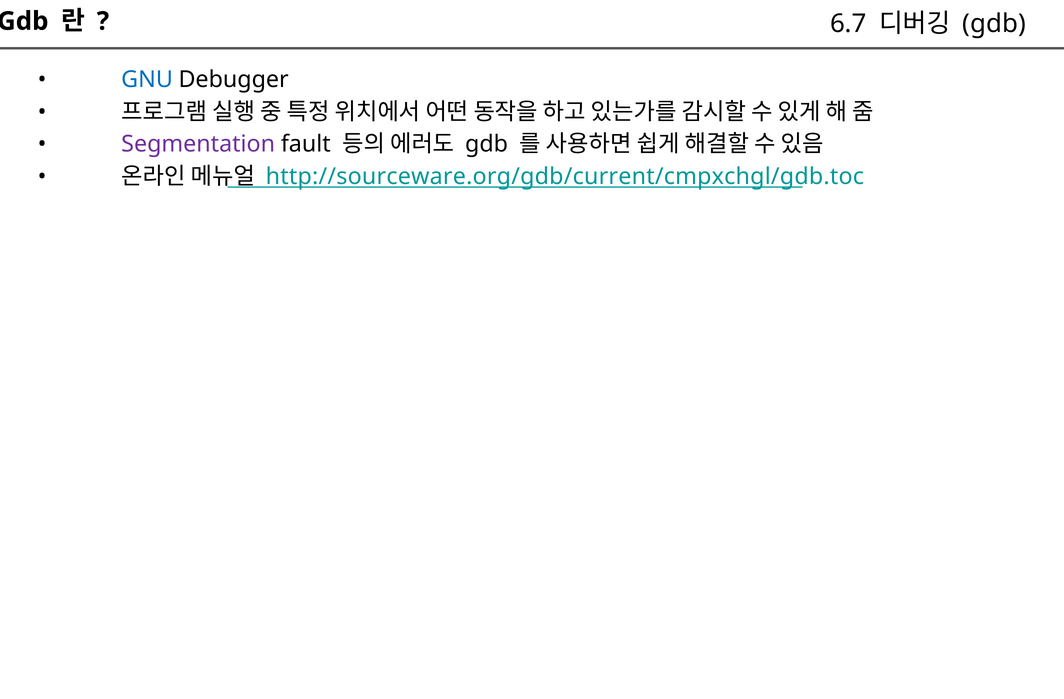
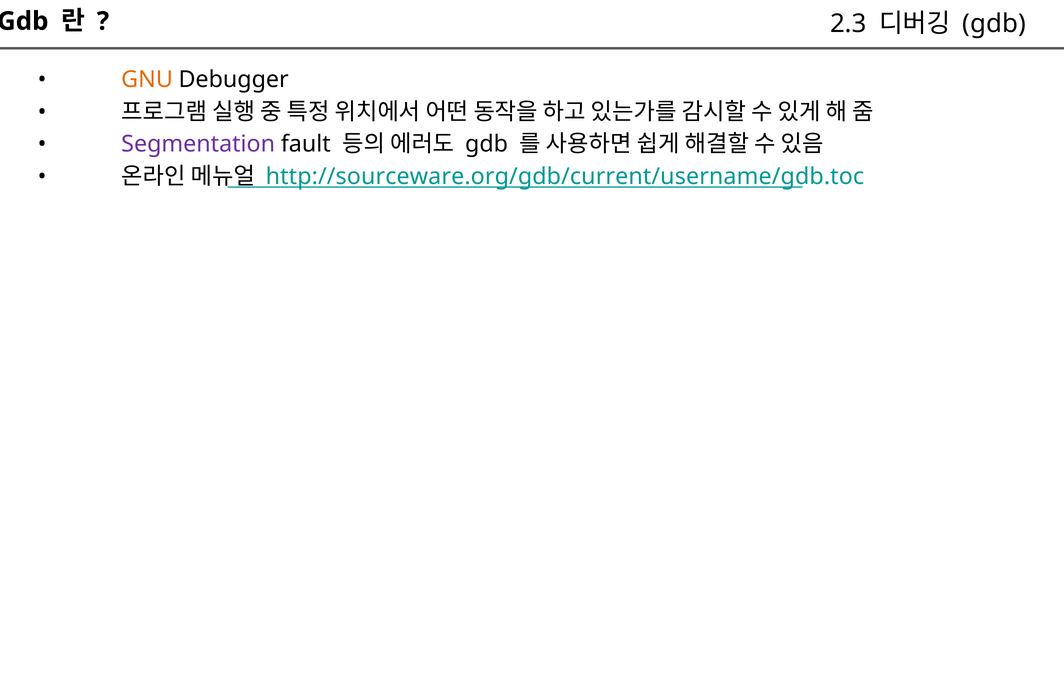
6.7: 6.7 -> 2.3 (848, 24)
GNU colour: blue -> orange (147, 79)
http://sourceware.org/gdb/current/cmpxchgl/gdb.toc: http://sourceware.org/gdb/current/cmpxchgl/gdb.toc -> http://sourceware.org/gdb/current/username/gdb.toc (565, 177)
